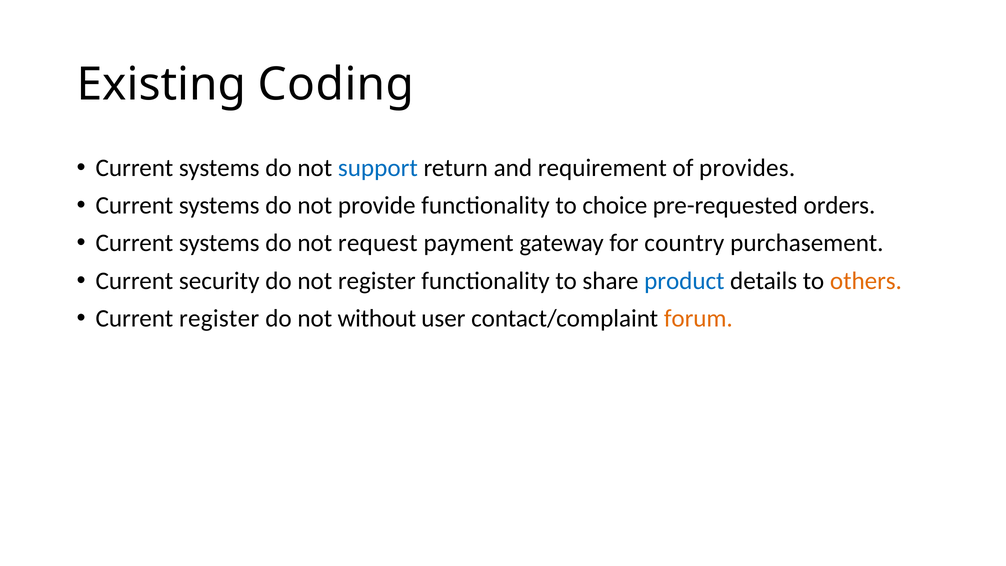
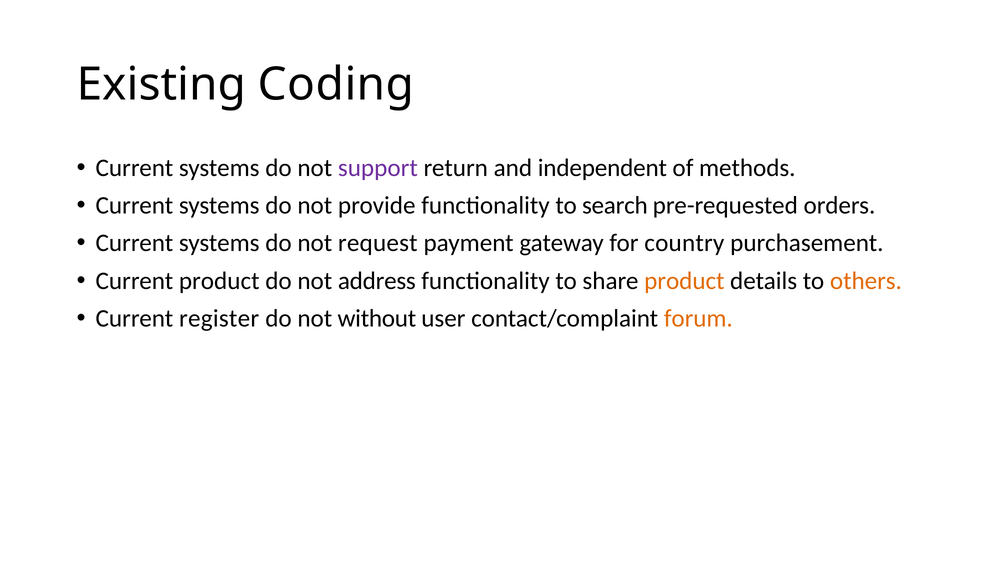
support colour: blue -> purple (378, 168)
requirement: requirement -> independent (602, 168)
provides: provides -> methods (747, 168)
choice: choice -> search (615, 205)
Current security: security -> product (219, 281)
not register: register -> address (377, 281)
product colour: blue -> orange (684, 281)
